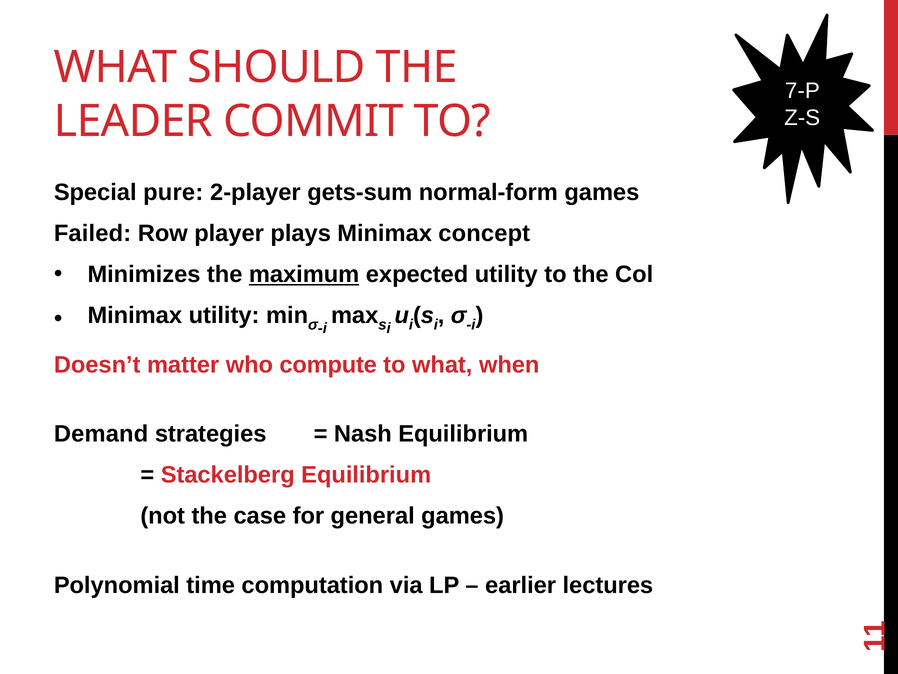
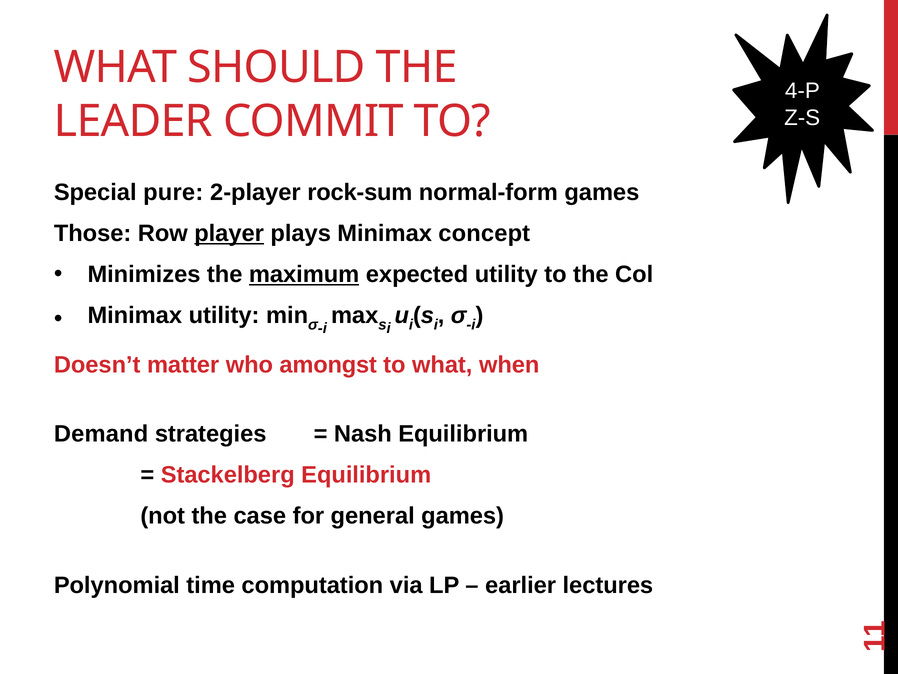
7-P: 7-P -> 4-P (802, 91)
gets-sum: gets-sum -> rock-sum (360, 192)
Failed: Failed -> Those (93, 233)
player underline: none -> present (229, 233)
compute: compute -> amongst (328, 365)
